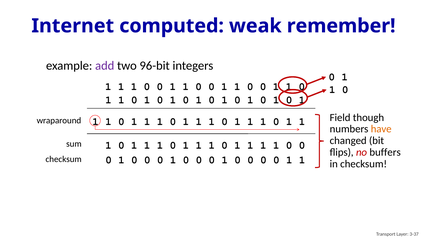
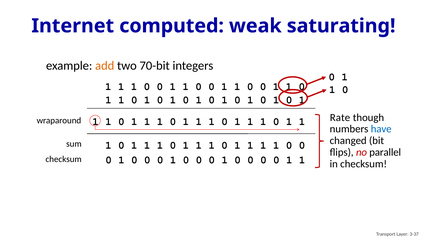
remember: remember -> saturating (341, 26)
add colour: purple -> orange (105, 66)
96-bit: 96-bit -> 70-bit (155, 66)
Field: Field -> Rate (340, 117)
have colour: orange -> blue (381, 129)
buffers: buffers -> parallel (385, 152)
